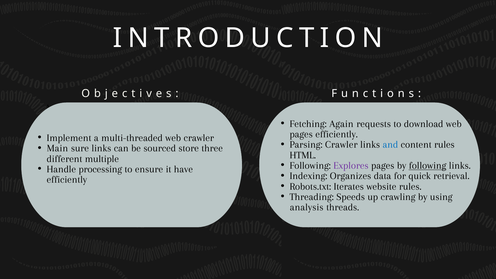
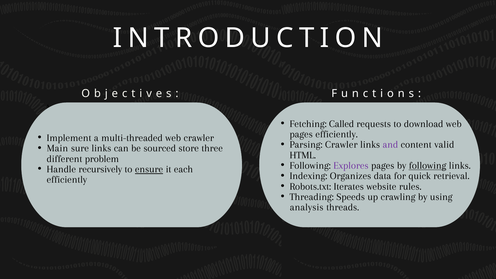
Again: Again -> Called (342, 124)
and colour: blue -> purple (390, 145)
content rules: rules -> valid (444, 145)
multiple: multiple -> problem (102, 159)
processing: processing -> recursively (100, 169)
ensure underline: none -> present (149, 169)
have: have -> each (183, 169)
